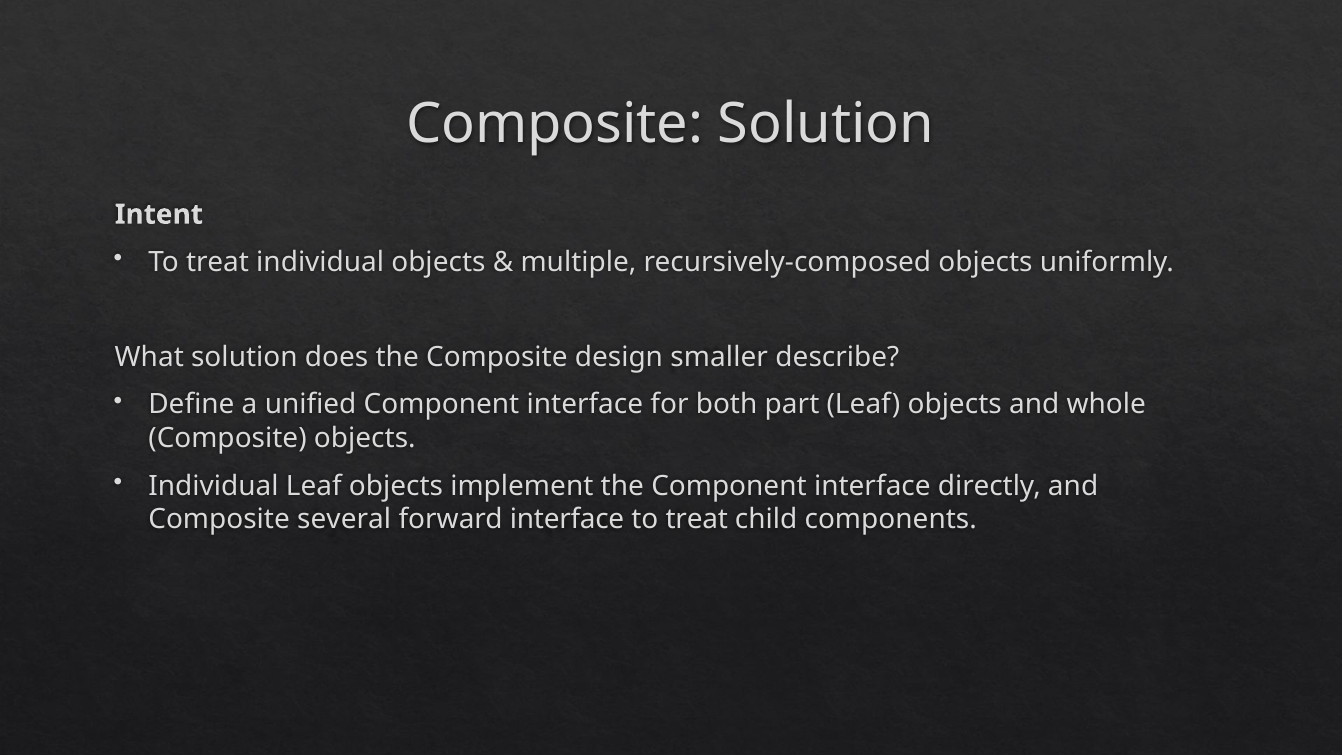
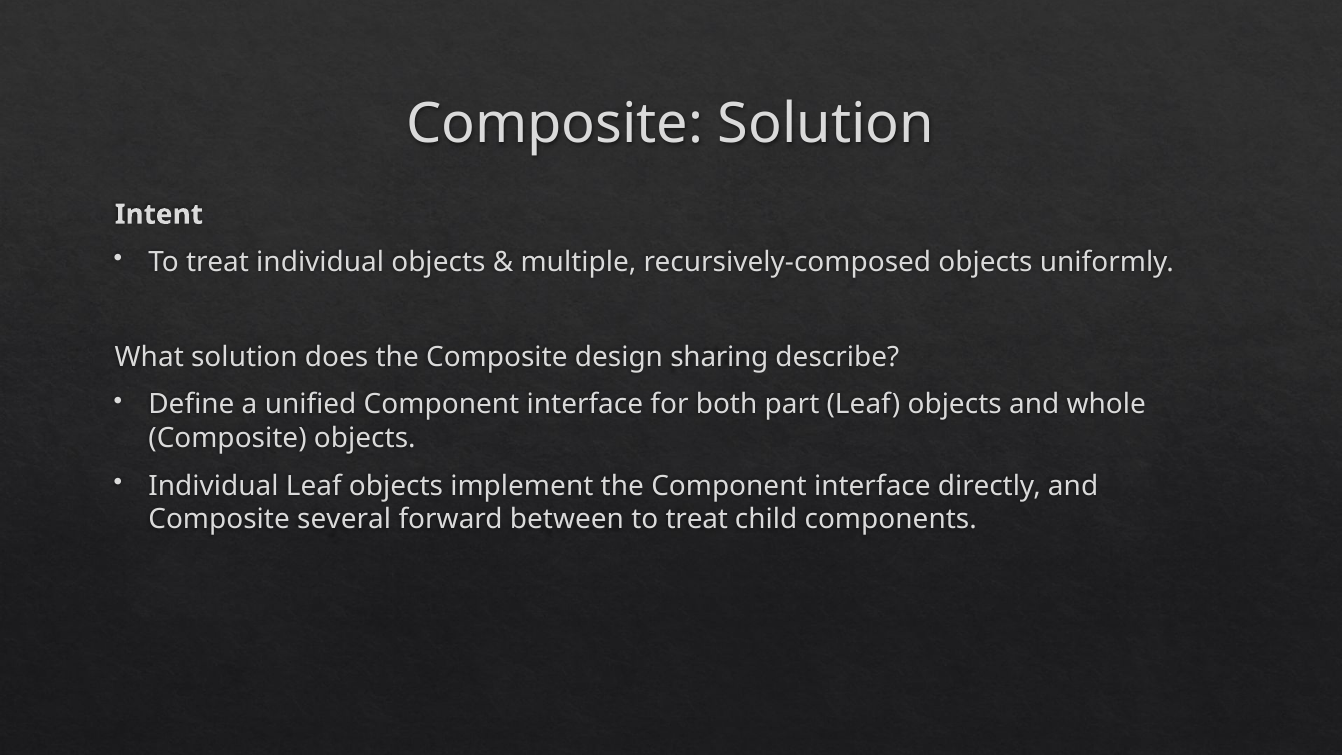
smaller: smaller -> sharing (719, 357)
forward interface: interface -> between (567, 519)
